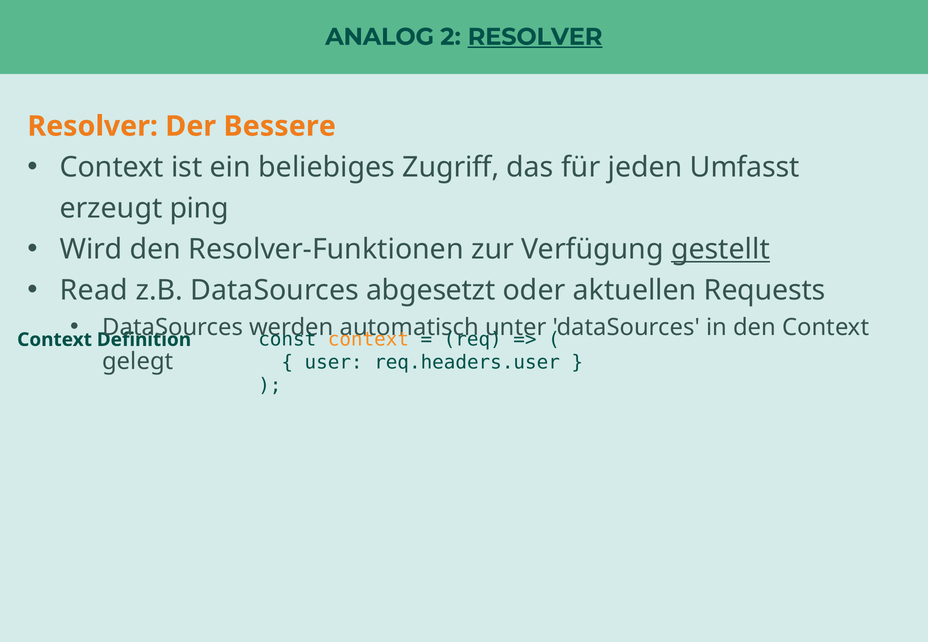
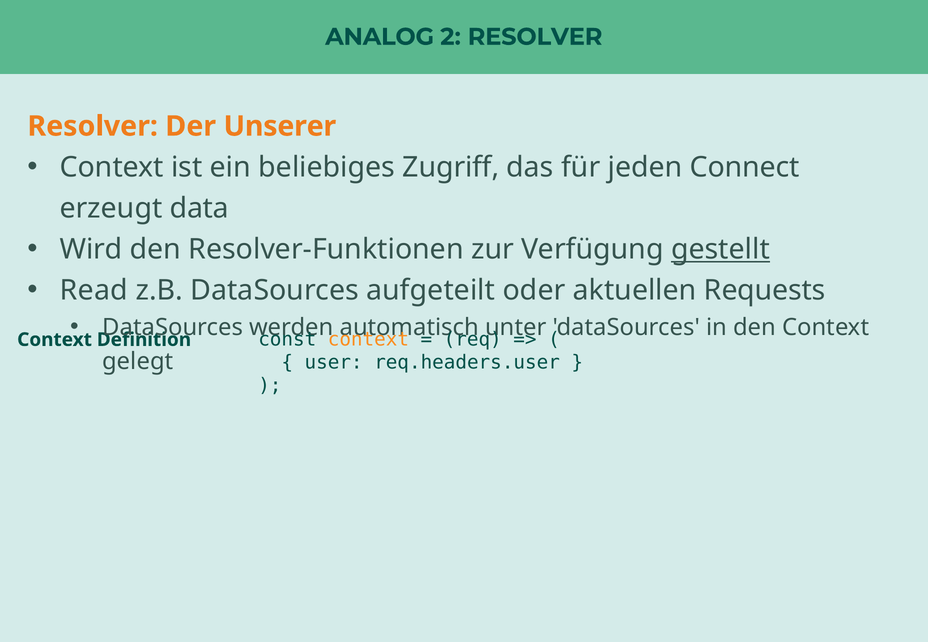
RESOLVER underline: present -> none (535, 37)
Bessere: Bessere -> Unserer (280, 126)
Umfasst: Umfasst -> Connect (745, 167)
ping: ping -> data (199, 209)
abgesetzt: abgesetzt -> aufgeteilt (431, 291)
